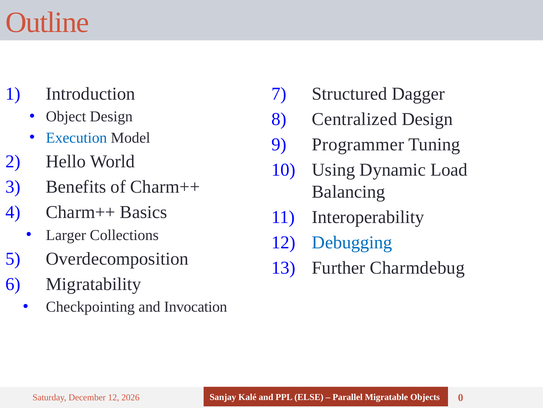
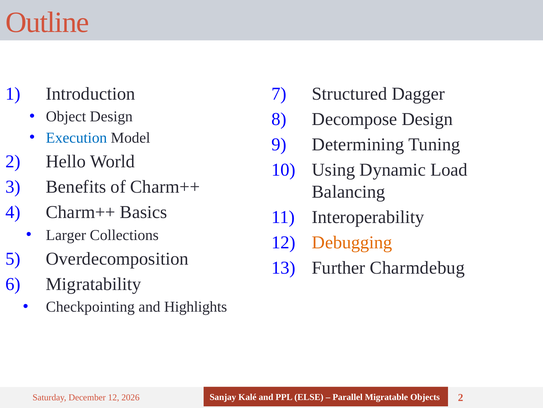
Centralized: Centralized -> Decompose (355, 119)
Programmer: Programmer -> Determining (358, 144)
Debugging colour: blue -> orange (352, 242)
Invocation: Invocation -> Highlights (196, 306)
0: 0 -> 2 (461, 397)
